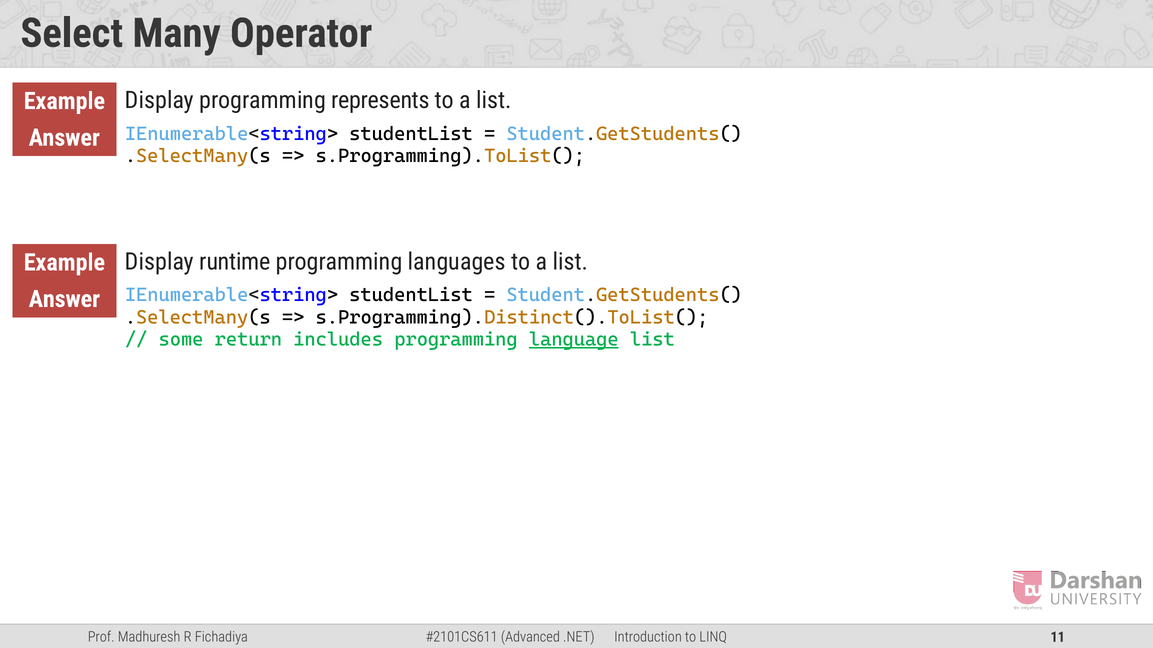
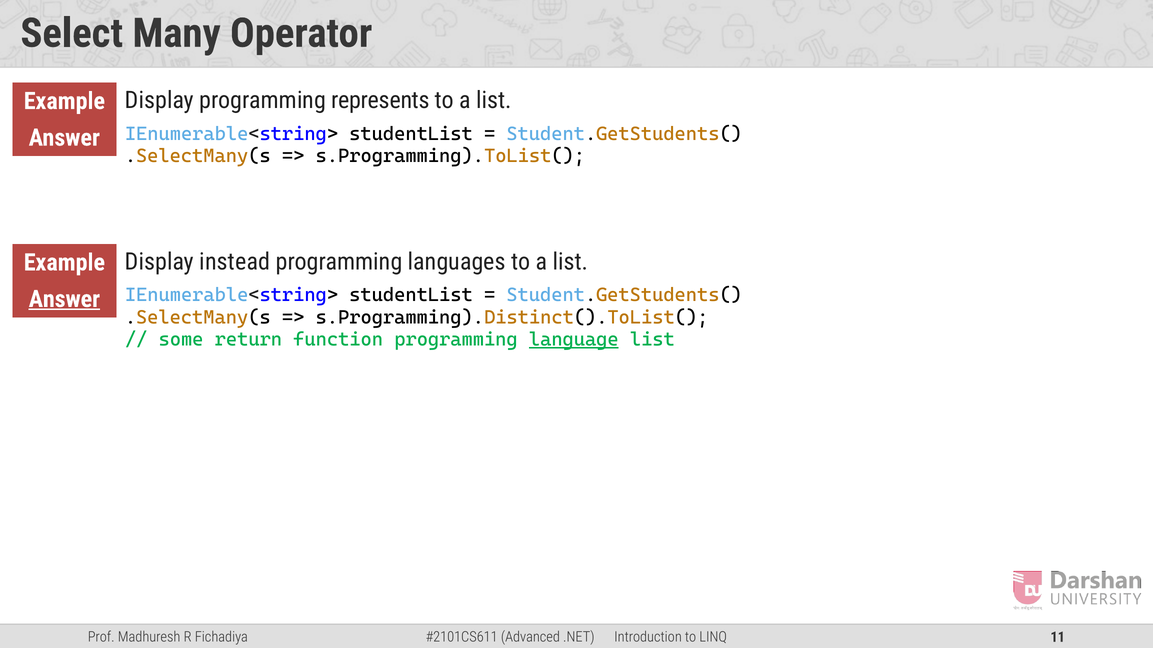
runtime: runtime -> instead (235, 262)
Answer underline: none -> present (64, 299)
includes: includes -> function (338, 340)
